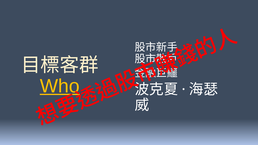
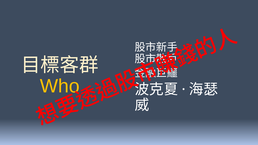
Who underline: present -> none (60, 86)
